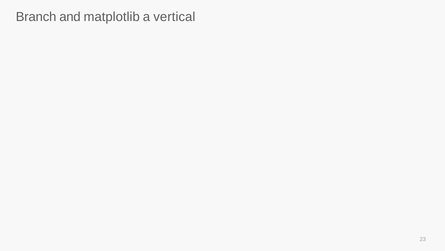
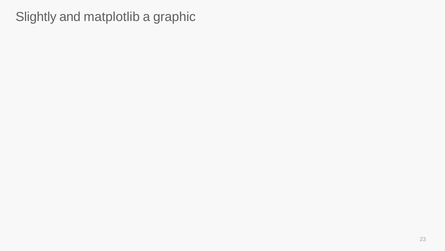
Branch: Branch -> Slightly (36, 17)
vertical: vertical -> graphic (174, 17)
